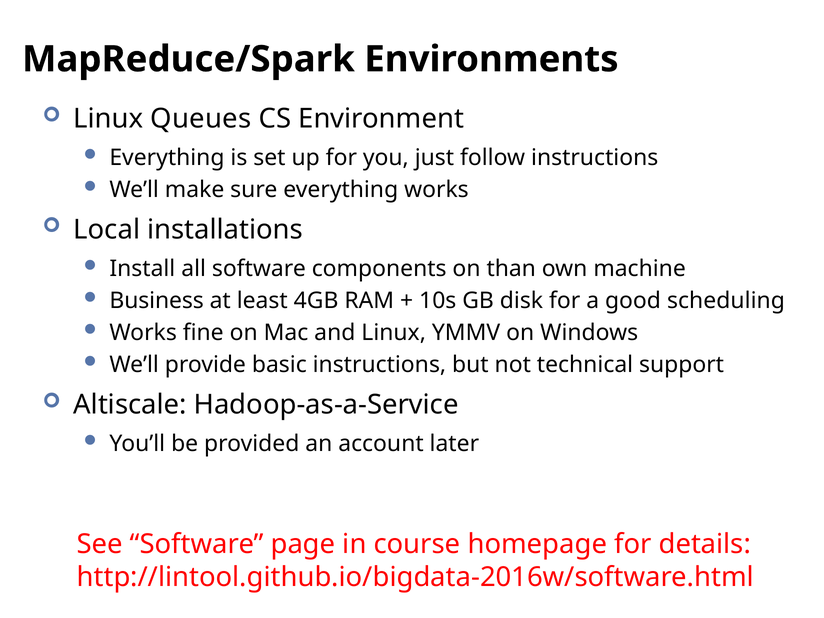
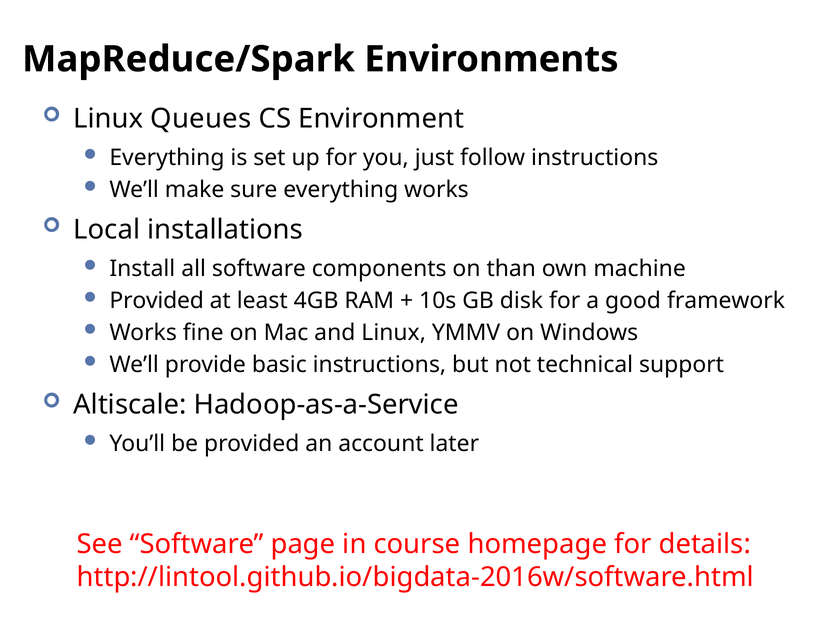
Business: Business -> Provided (157, 301)
scheduling: scheduling -> framework (726, 301)
